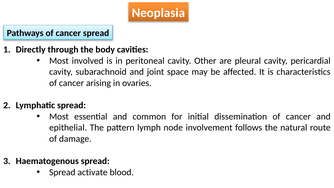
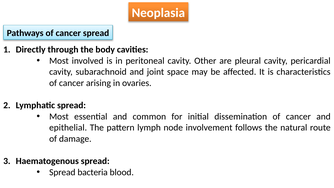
activate: activate -> bacteria (93, 172)
